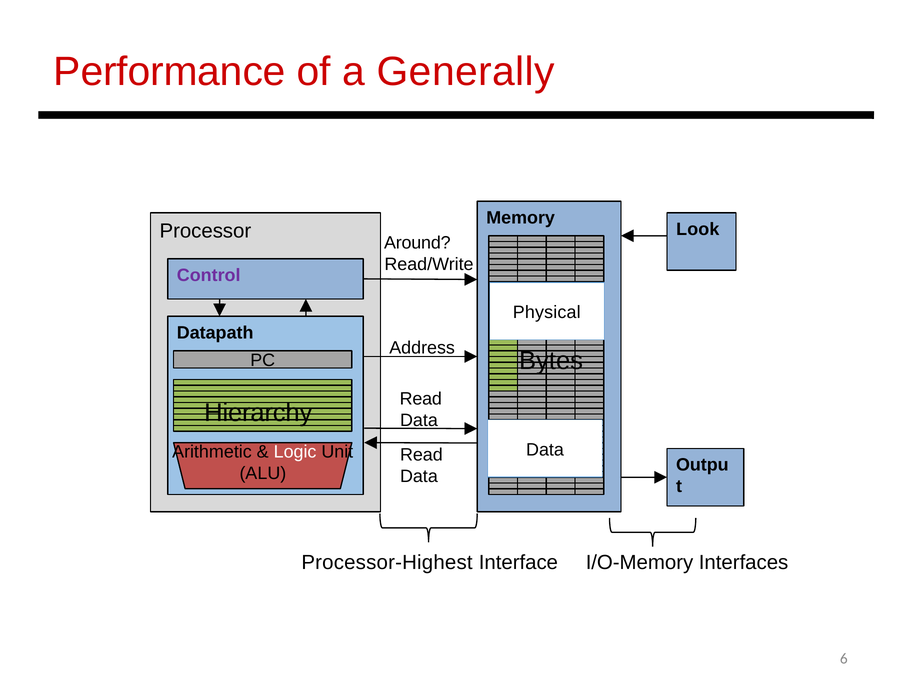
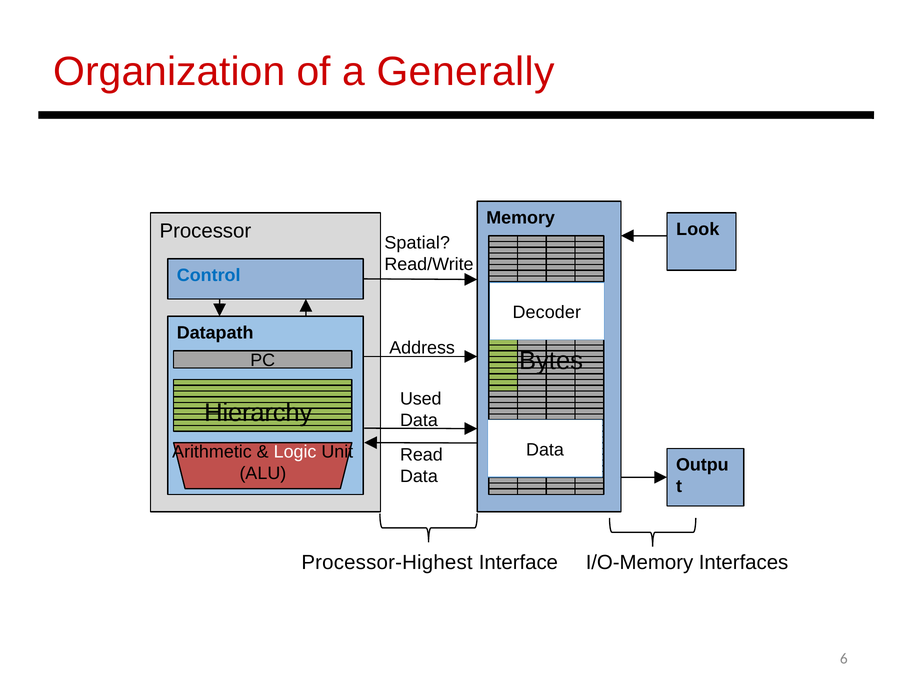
Performance: Performance -> Organization (169, 72)
Around: Around -> Spatial (417, 243)
Control colour: purple -> blue (209, 275)
Physical: Physical -> Decoder (547, 312)
Read: Read -> Used (421, 399)
